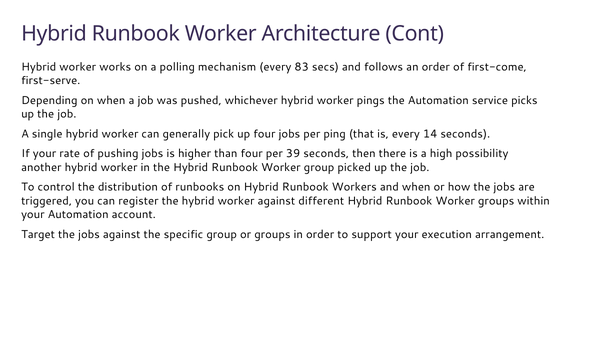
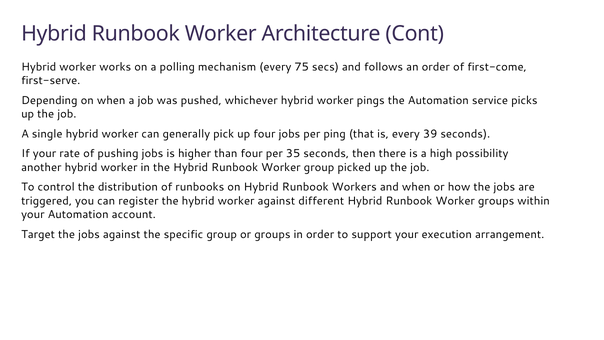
83: 83 -> 75 (302, 67)
14: 14 -> 39 (430, 134)
39: 39 -> 35 (293, 154)
